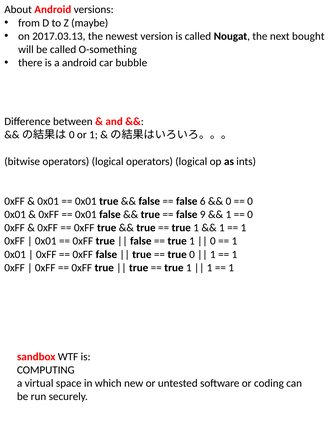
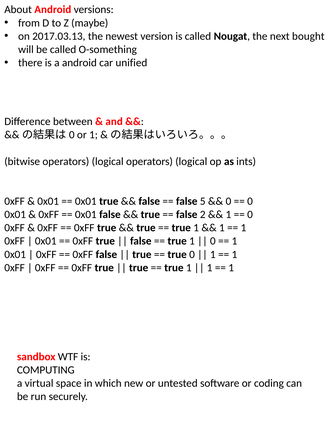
bubble: bubble -> unified (131, 63)
6: 6 -> 5 (203, 201)
9: 9 -> 2 (203, 214)
